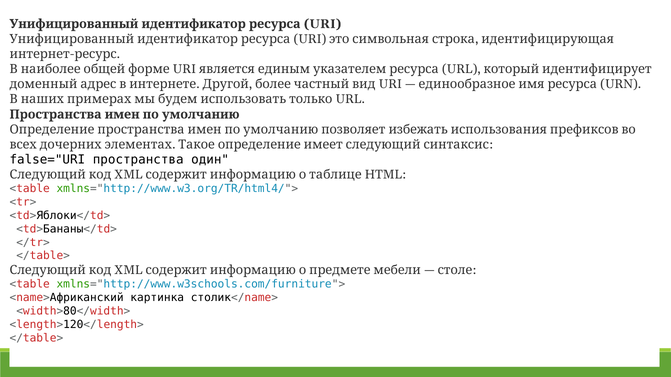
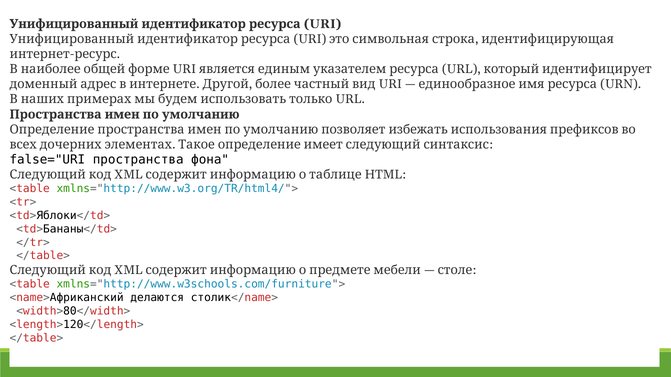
один: один -> фона (210, 160)
картинка: картинка -> делаются (157, 298)
